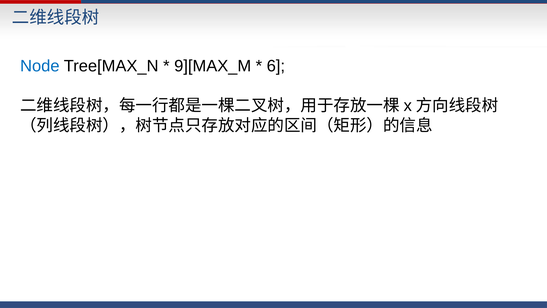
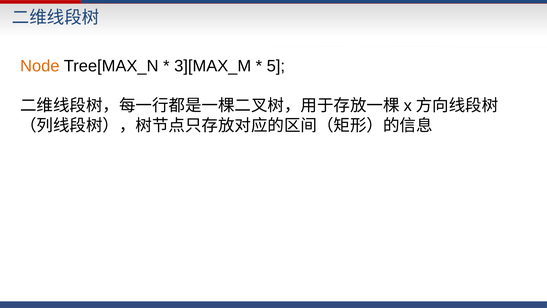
Node colour: blue -> orange (40, 66)
9][MAX_M: 9][MAX_M -> 3][MAX_M (213, 66)
6: 6 -> 5 (276, 66)
